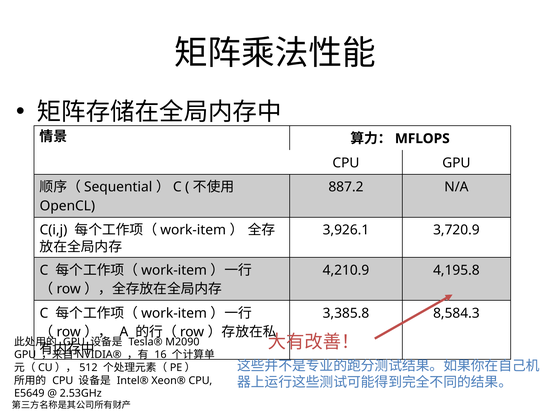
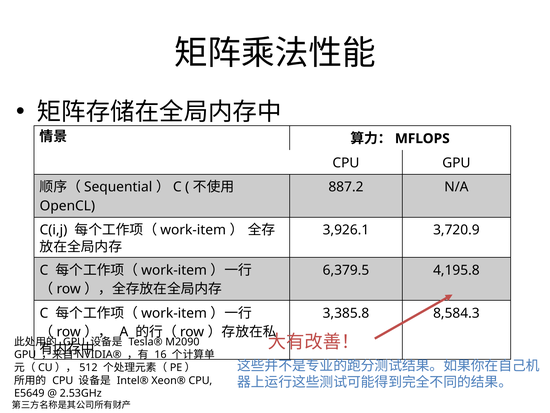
4,210.9: 4,210.9 -> 6,379.5 (346, 270)
